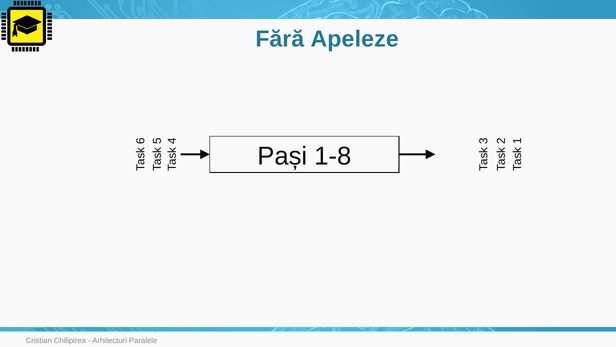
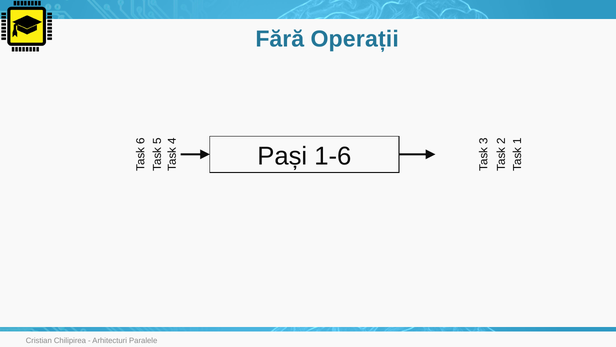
Apeleze: Apeleze -> Operații (355, 39)
1-8: 1-8 -> 1-6 (333, 156)
